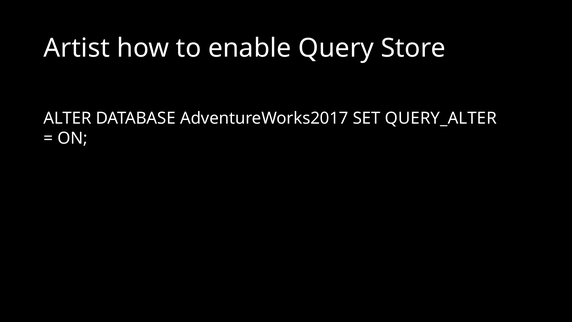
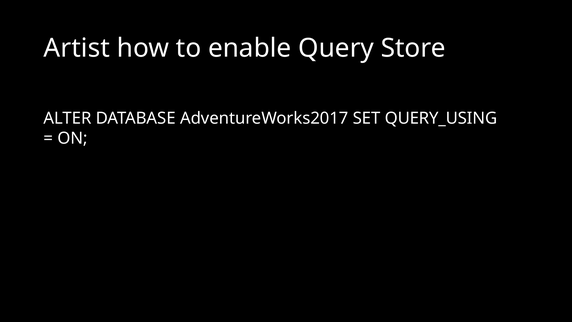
QUERY_ALTER: QUERY_ALTER -> QUERY_USING (441, 118)
